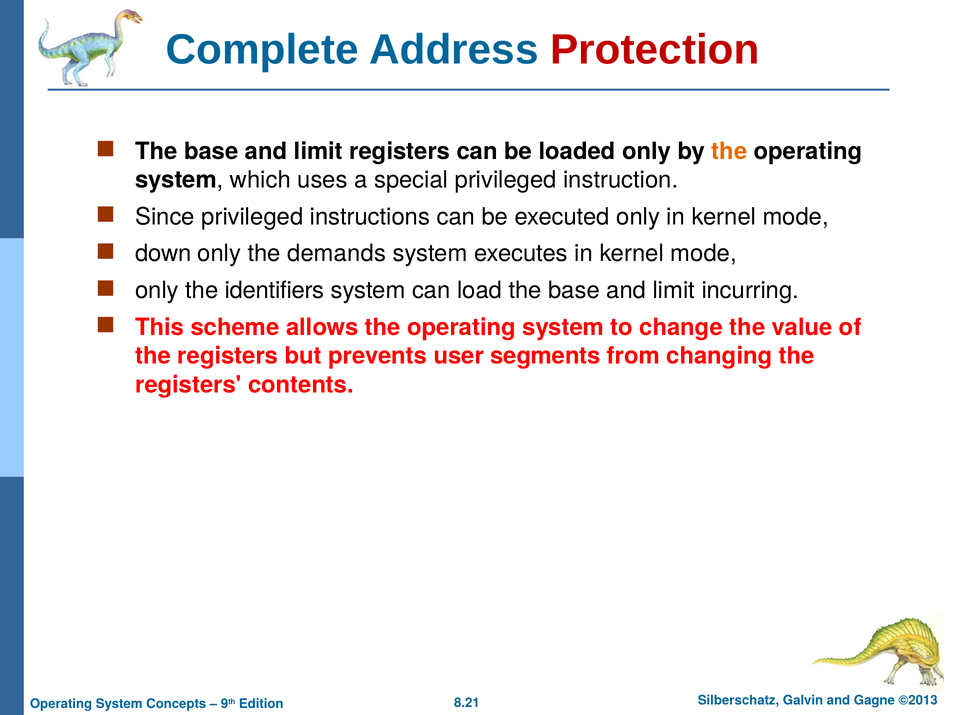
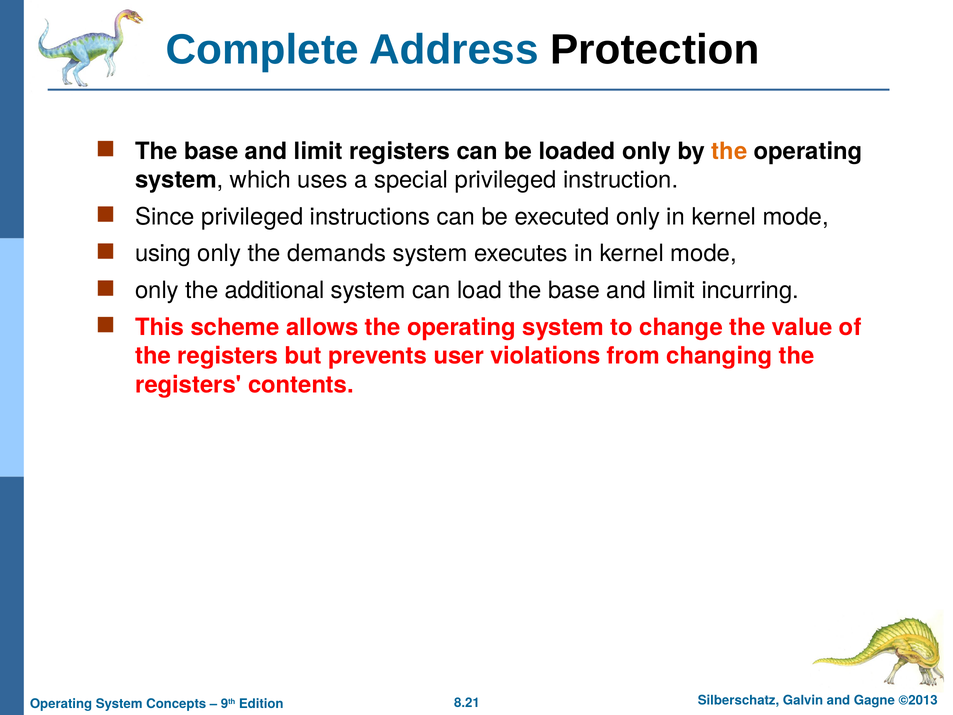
Protection colour: red -> black (655, 50)
down: down -> using (163, 254)
identifiers: identifiers -> additional (275, 290)
segments: segments -> violations (545, 356)
